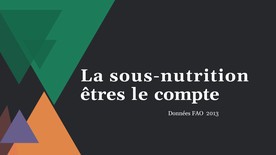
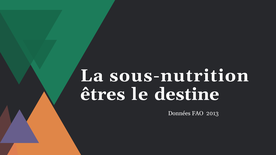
compte: compte -> destine (187, 94)
